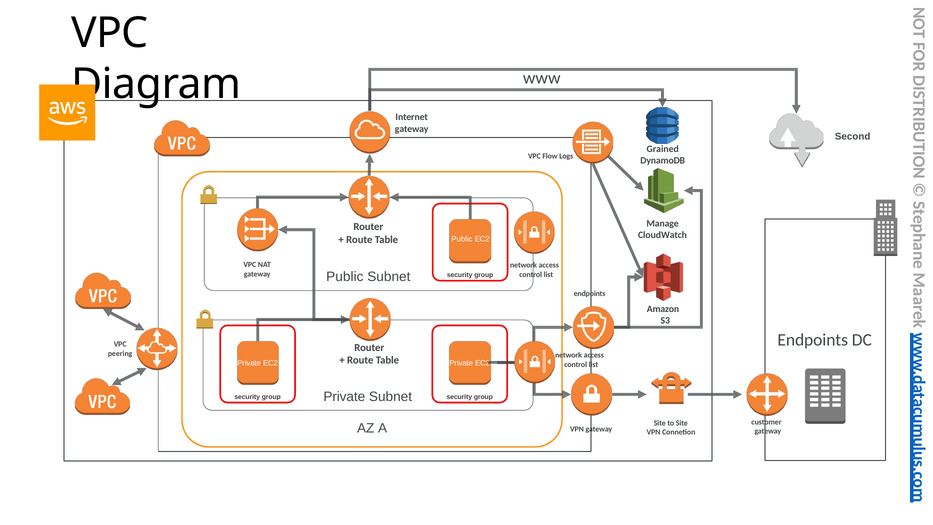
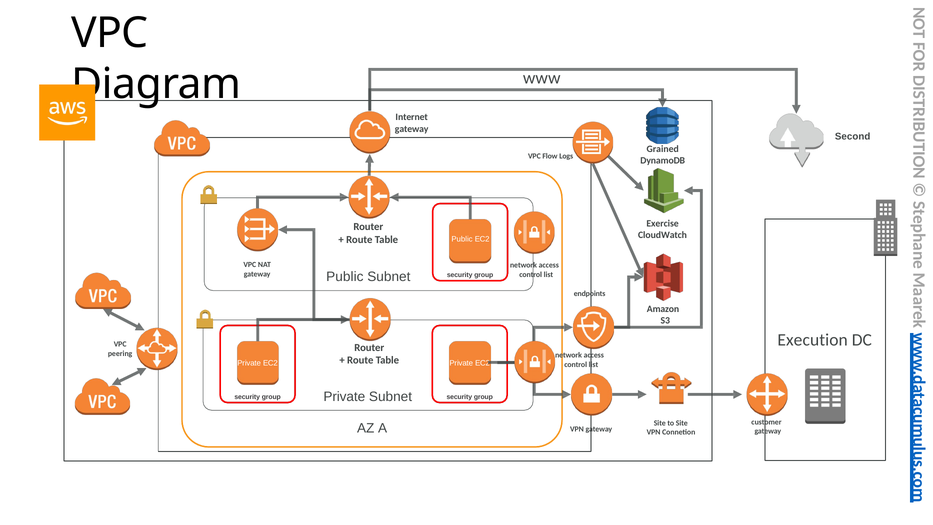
Manage: Manage -> Exercise (663, 223)
Endpoints: Endpoints -> Execution (813, 340)
